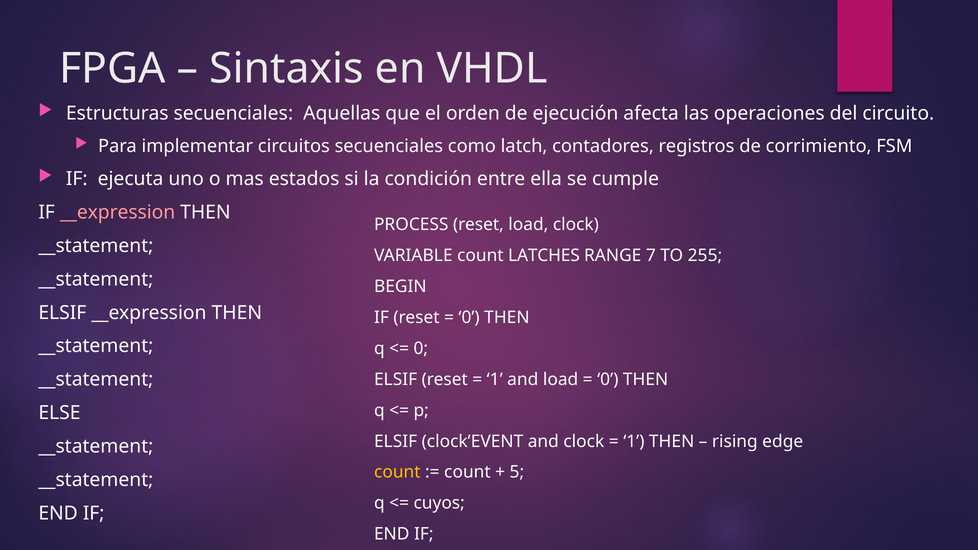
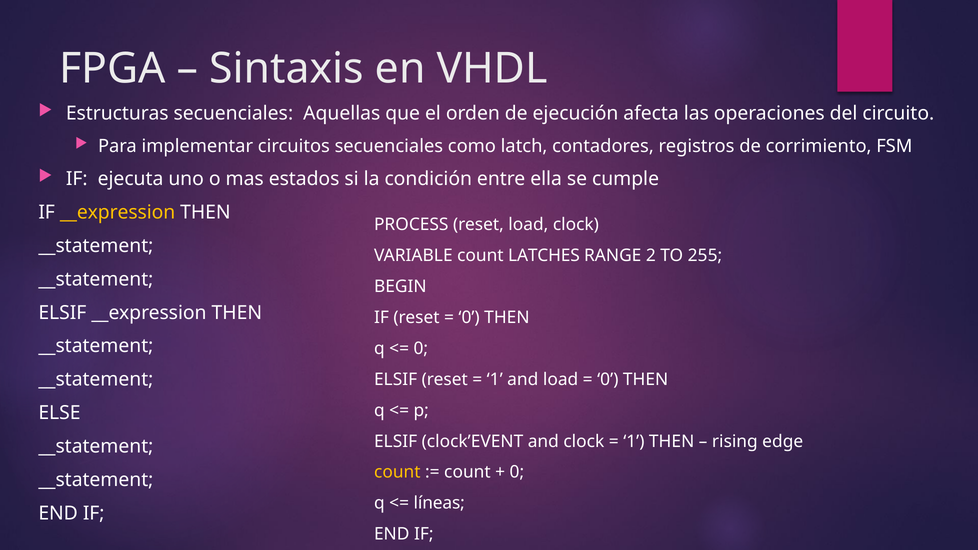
__expression colour: pink -> yellow (118, 213)
7: 7 -> 2 (651, 255)
5: 5 -> 0 (517, 472)
cuyos: cuyos -> líneas (439, 503)
